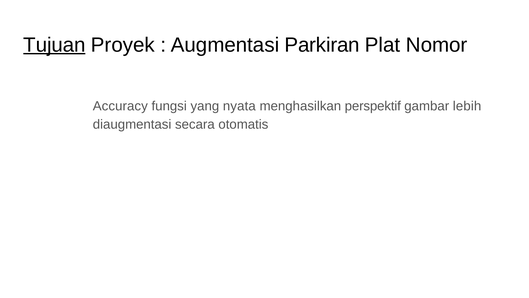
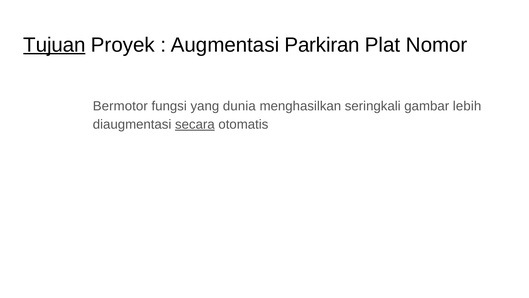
Accuracy: Accuracy -> Bermotor (120, 106)
nyata: nyata -> dunia (239, 106)
perspektif: perspektif -> seringkali (373, 106)
secara underline: none -> present (195, 124)
